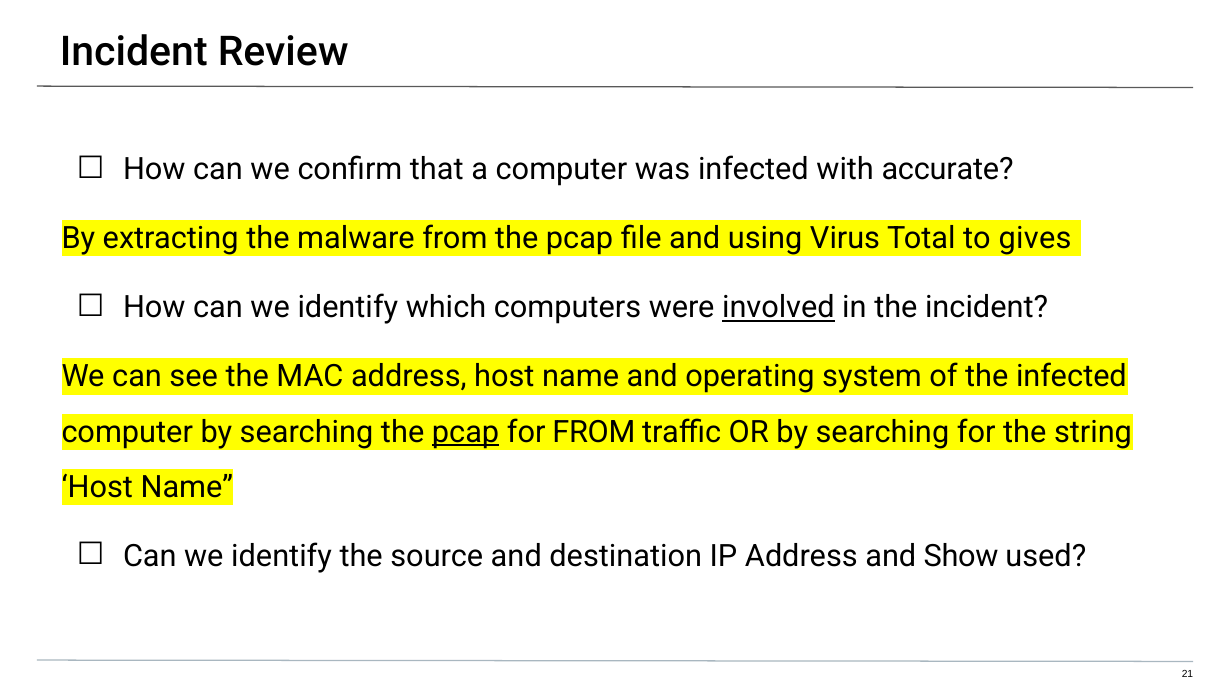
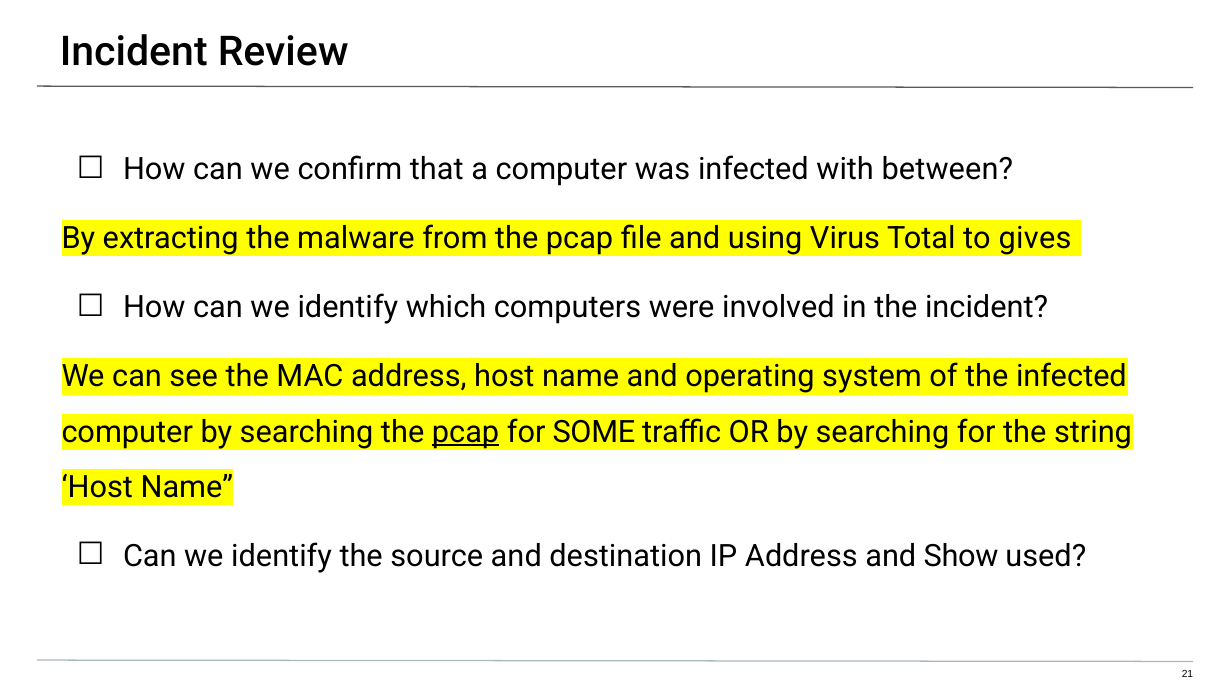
accurate: accurate -> between (947, 170)
involved underline: present -> none (778, 308)
for FROM: FROM -> SOME (594, 432)
